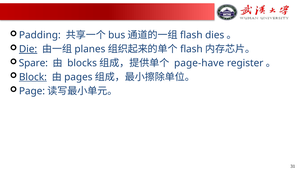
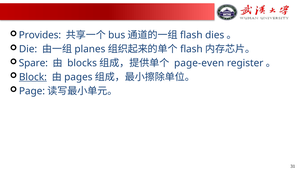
Padding: Padding -> Provides (40, 35)
Die underline: present -> none (28, 49)
page-have: page-have -> page-even (199, 63)
